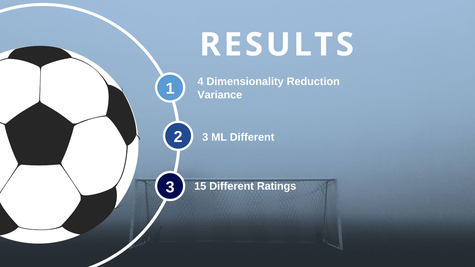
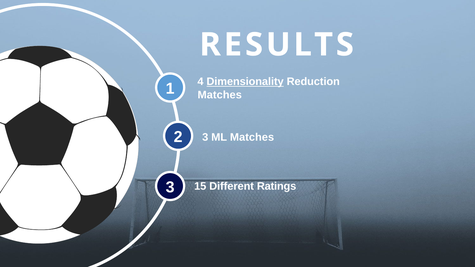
Dimensionality underline: none -> present (245, 82)
Variance: Variance -> Matches (220, 95)
ML Different: Different -> Matches (252, 137)
